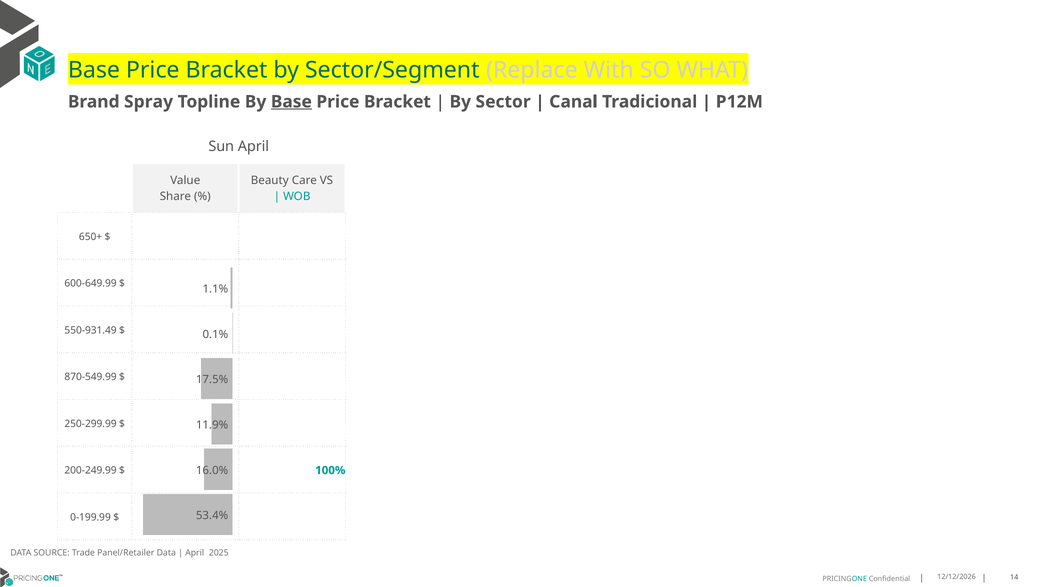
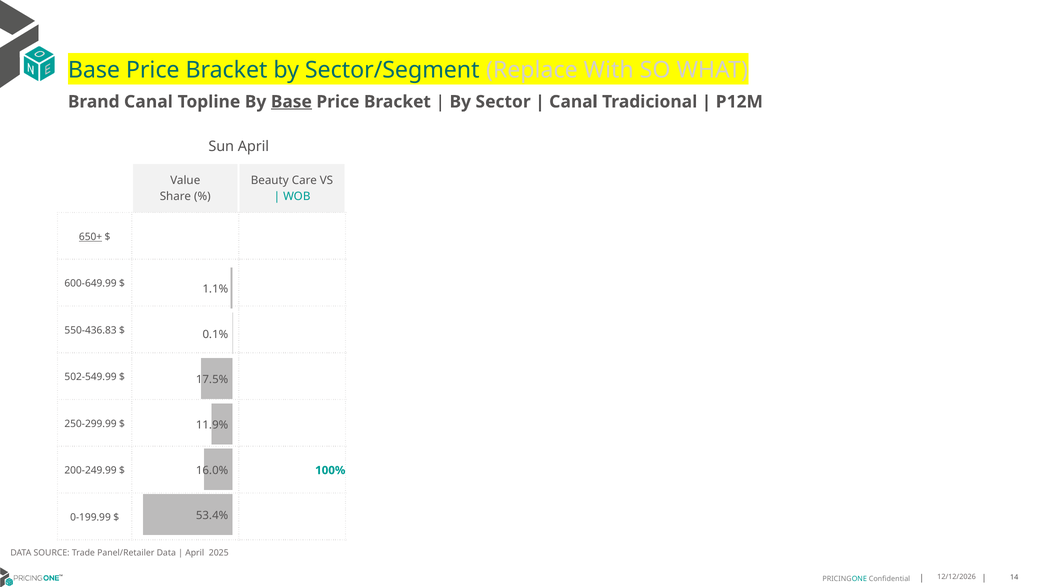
Brand Spray: Spray -> Canal (149, 102)
650+ underline: none -> present (91, 237)
550-931.49: 550-931.49 -> 550-436.83 (91, 330)
870-549.99: 870-549.99 -> 502-549.99 (91, 377)
